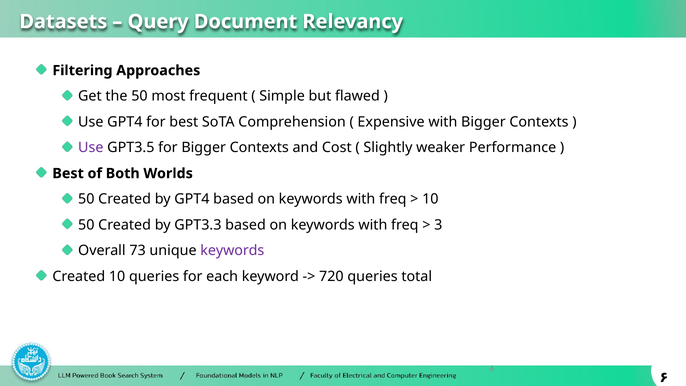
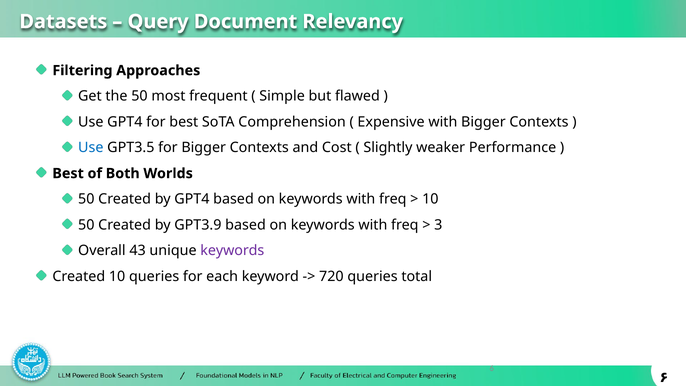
Use colour: purple -> blue (91, 148)
GPT3.3: GPT3.3 -> GPT3.9 (198, 225)
73: 73 -> 43 (138, 251)
